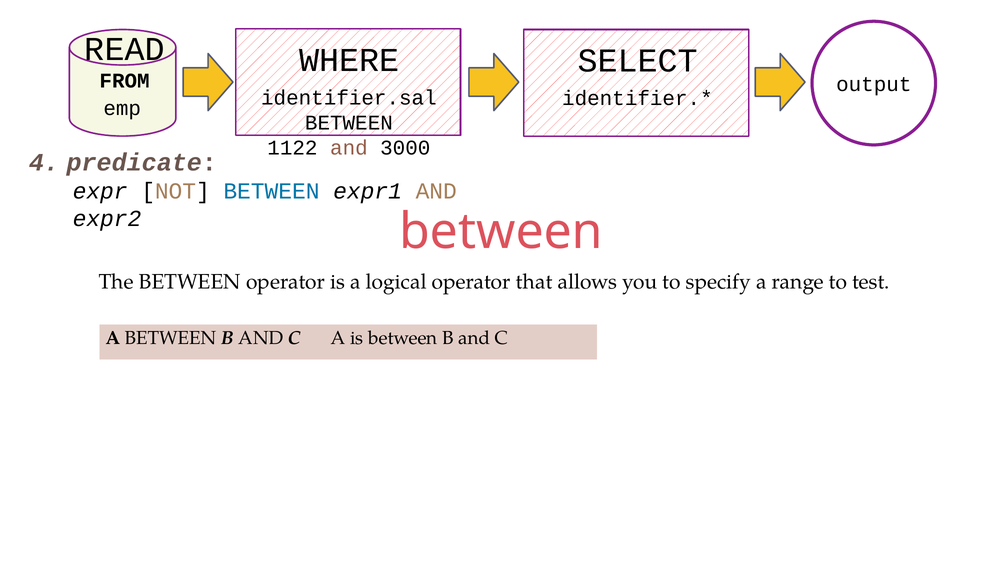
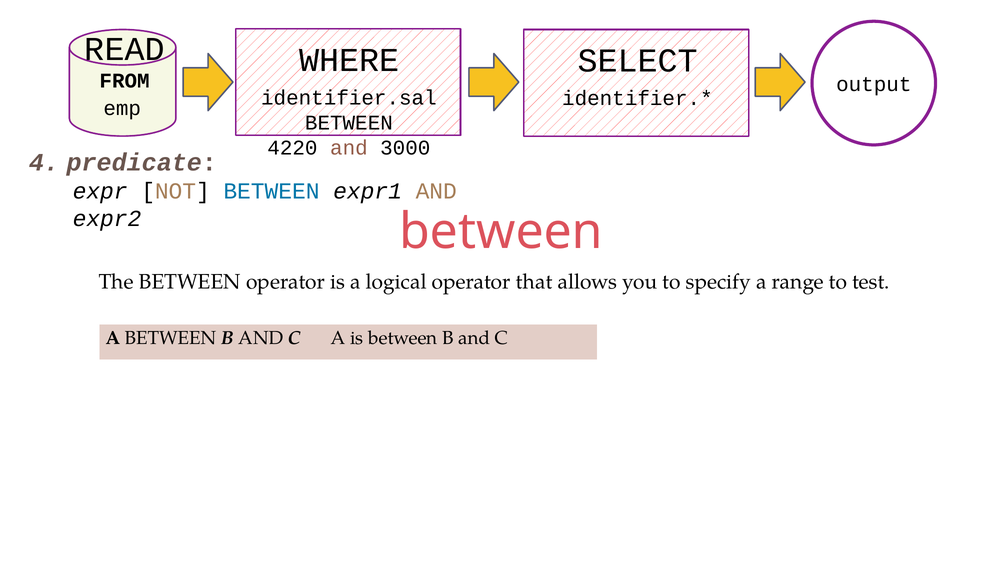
1122: 1122 -> 4220 (292, 148)
